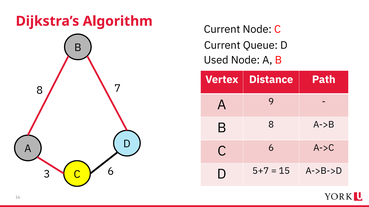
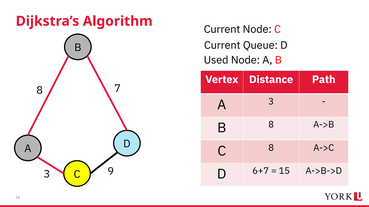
A 9: 9 -> 3 (271, 102)
6: 6 -> 8 (271, 148)
5+7: 5+7 -> 6+7 (261, 171)
3 6: 6 -> 9 (111, 172)
